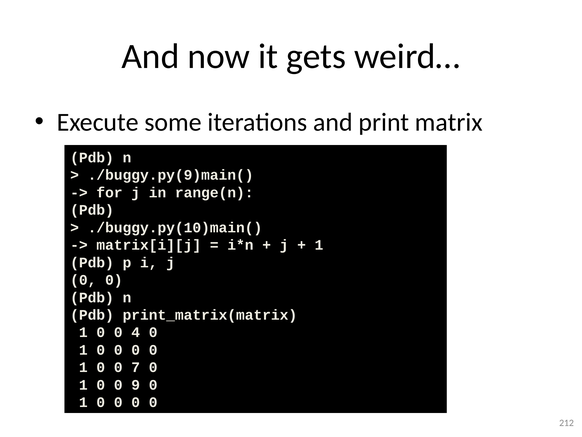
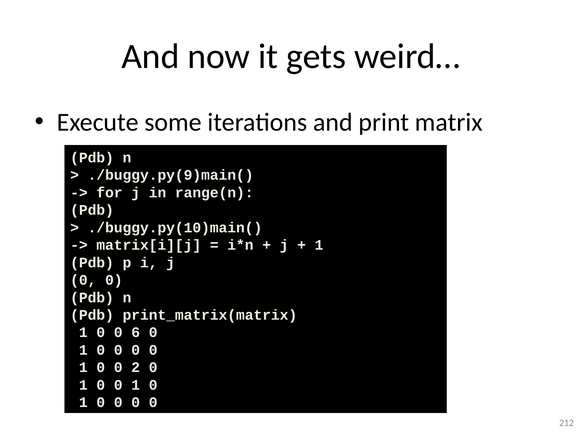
4: 4 -> 6 (136, 332)
7: 7 -> 2 (136, 367)
1 0 0 9: 9 -> 1 (136, 384)
